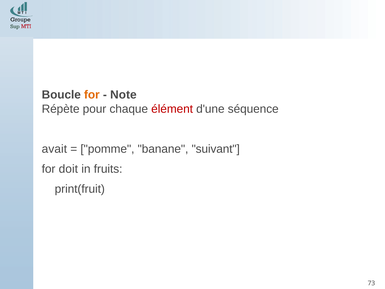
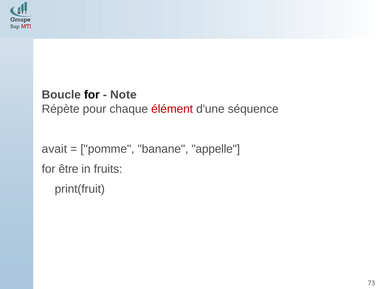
for colour: orange -> black (92, 95)
suivant: suivant -> appelle (216, 149)
doit: doit -> être (68, 169)
